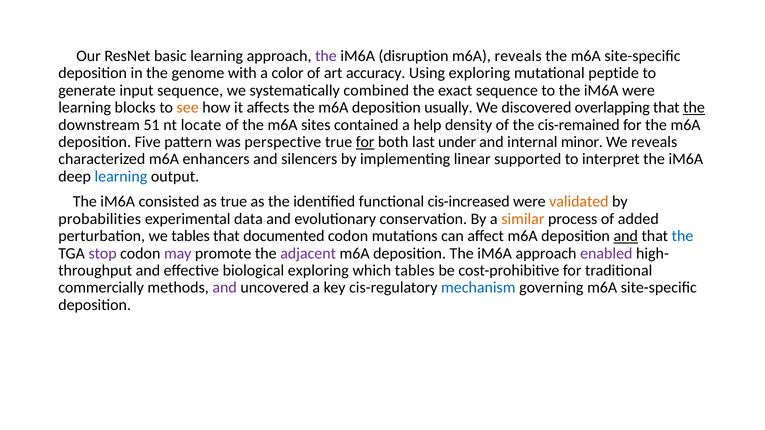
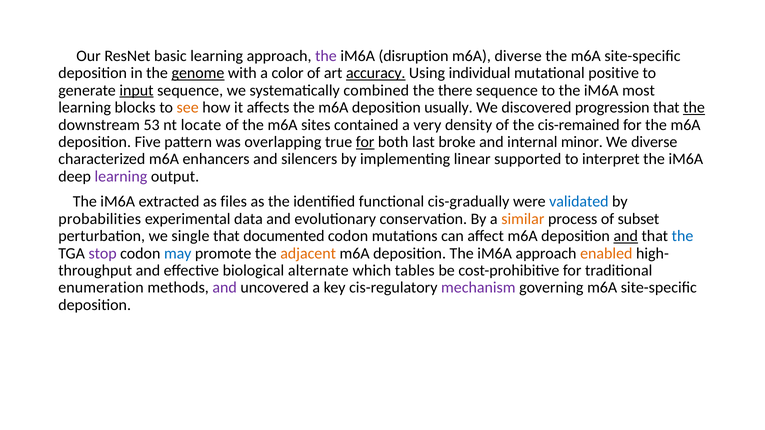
m6A reveals: reveals -> diverse (518, 56)
genome underline: none -> present (198, 73)
accuracy underline: none -> present (376, 73)
Using exploring: exploring -> individual (480, 73)
peptide: peptide -> positive (614, 73)
input underline: none -> present (136, 90)
exact: exact -> there (455, 90)
iM6A were: were -> most (639, 90)
overlapping: overlapping -> progression (612, 108)
51: 51 -> 53 (152, 125)
help: help -> very (427, 125)
perspective: perspective -> overlapping (283, 142)
under: under -> broke (457, 142)
We reveals: reveals -> diverse (654, 142)
learning colour: blue -> purple (121, 177)
consisted: consisted -> extracted (169, 202)
as true: true -> files (234, 202)
cis-increased: cis-increased -> cis-gradually (469, 202)
validated colour: orange -> blue (579, 202)
added: added -> subset (638, 219)
we tables: tables -> single (190, 236)
may colour: purple -> blue (178, 253)
adjacent colour: purple -> orange (308, 253)
enabled colour: purple -> orange (606, 253)
biological exploring: exploring -> alternate (318, 271)
commercially: commercially -> enumeration (101, 288)
mechanism colour: blue -> purple (478, 288)
